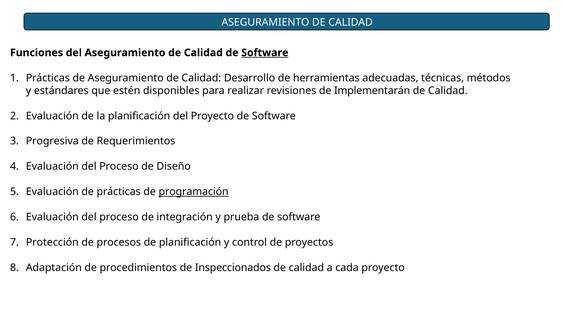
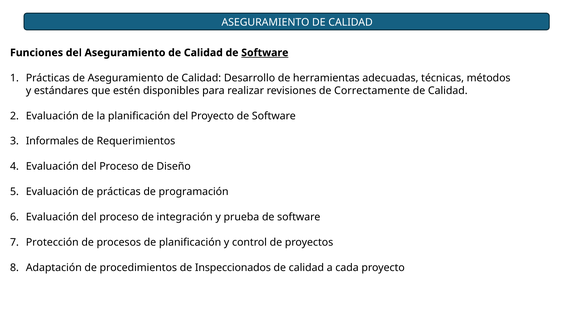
Implementarán: Implementarán -> Correctamente (372, 91)
Progresiva: Progresiva -> Informales (52, 141)
programación underline: present -> none (194, 192)
